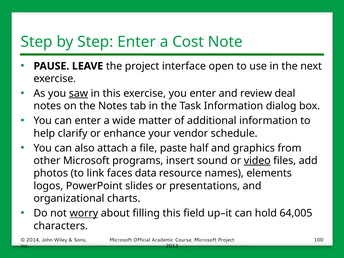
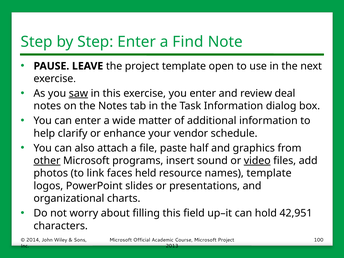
Cost: Cost -> Find (188, 42)
project interface: interface -> template (184, 66)
other underline: none -> present (47, 161)
data: data -> held (146, 173)
names elements: elements -> template (269, 173)
worry underline: present -> none (84, 213)
64,005: 64,005 -> 42,951 (296, 213)
